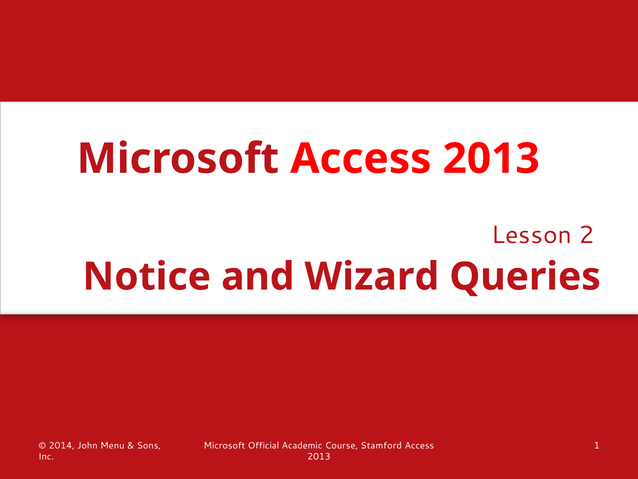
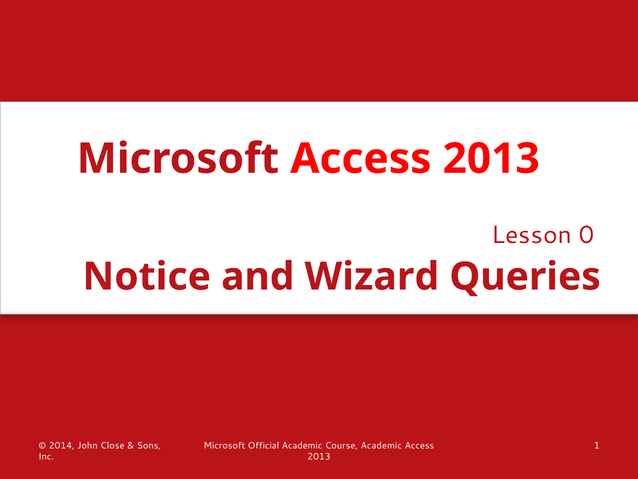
2: 2 -> 0 (586, 235)
Menu: Menu -> Close (112, 445)
Course Stamford: Stamford -> Academic (381, 445)
